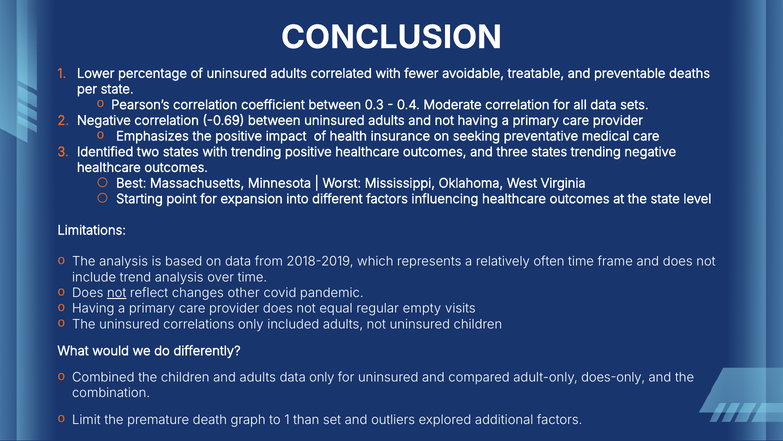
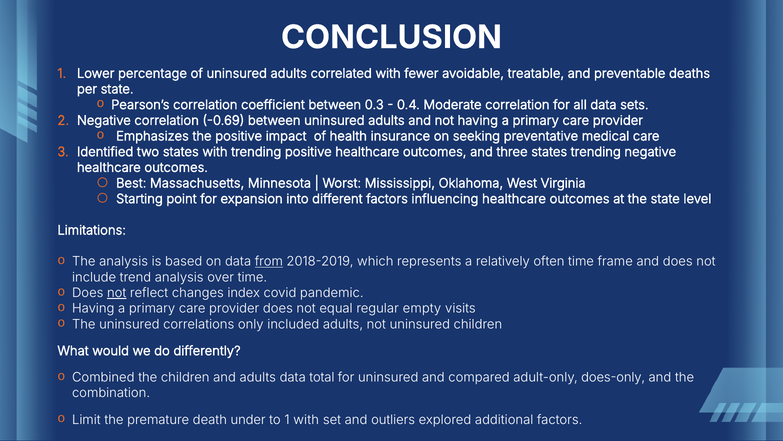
from underline: none -> present (269, 261)
other: other -> index (244, 293)
data only: only -> total (322, 377)
graph: graph -> under (248, 419)
1 than: than -> with (306, 419)
